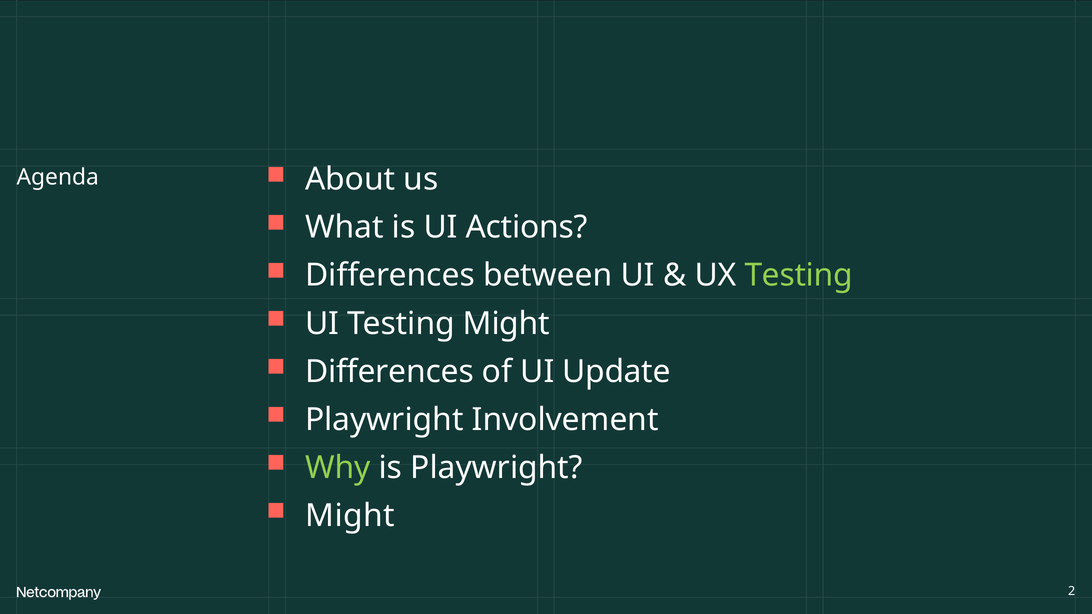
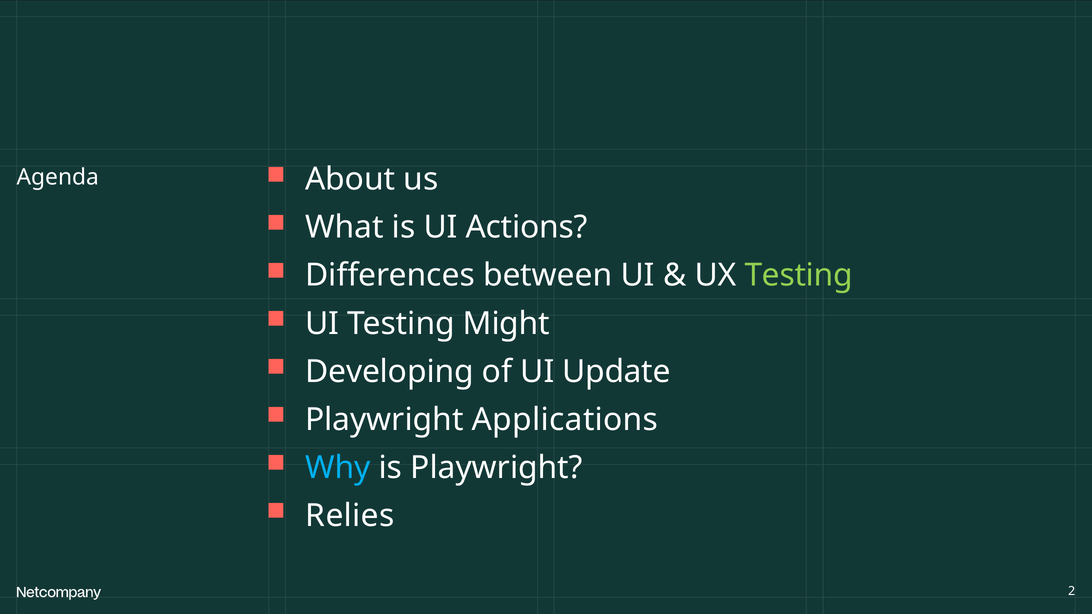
Differences: Differences -> Developing (389, 372)
Involvement: Involvement -> Applications (565, 420)
Why colour: light green -> light blue (338, 468)
Might: Might -> Relies (350, 516)
